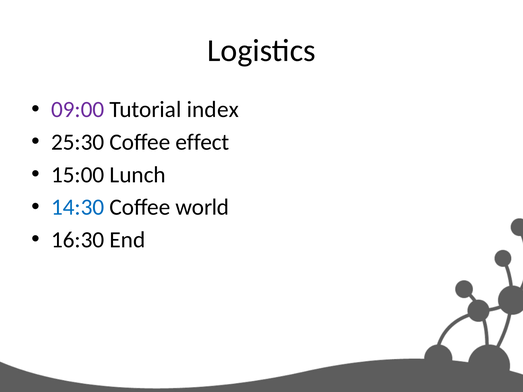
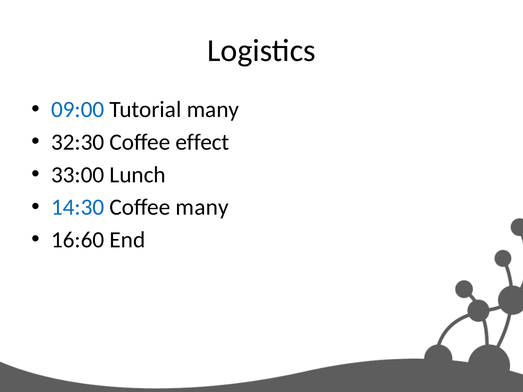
09:00 colour: purple -> blue (78, 110)
Tutorial index: index -> many (213, 110)
25:30: 25:30 -> 32:30 (78, 142)
15:00: 15:00 -> 33:00 (78, 175)
Coffee world: world -> many (202, 207)
16:30: 16:30 -> 16:60 (78, 240)
